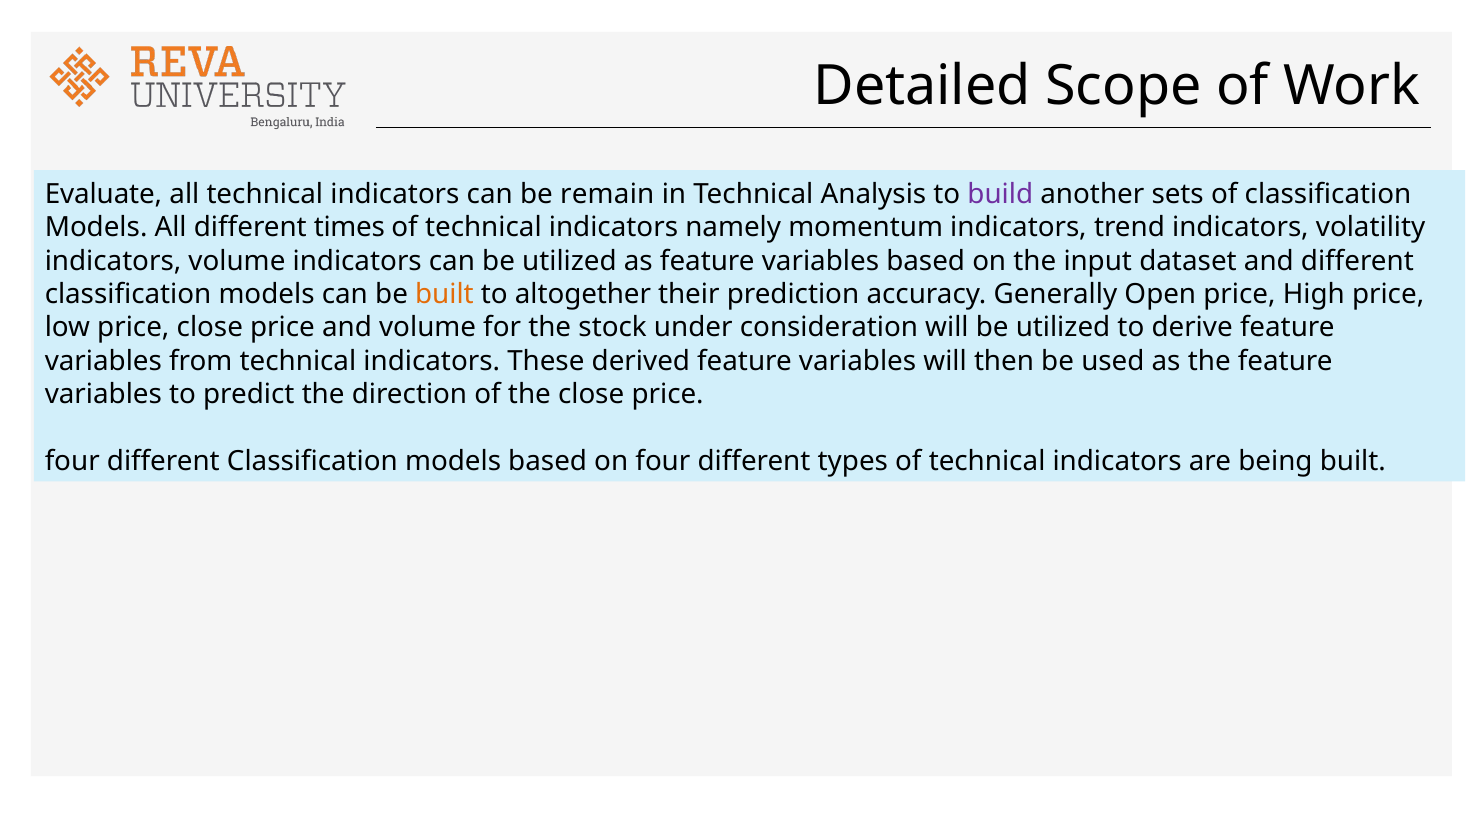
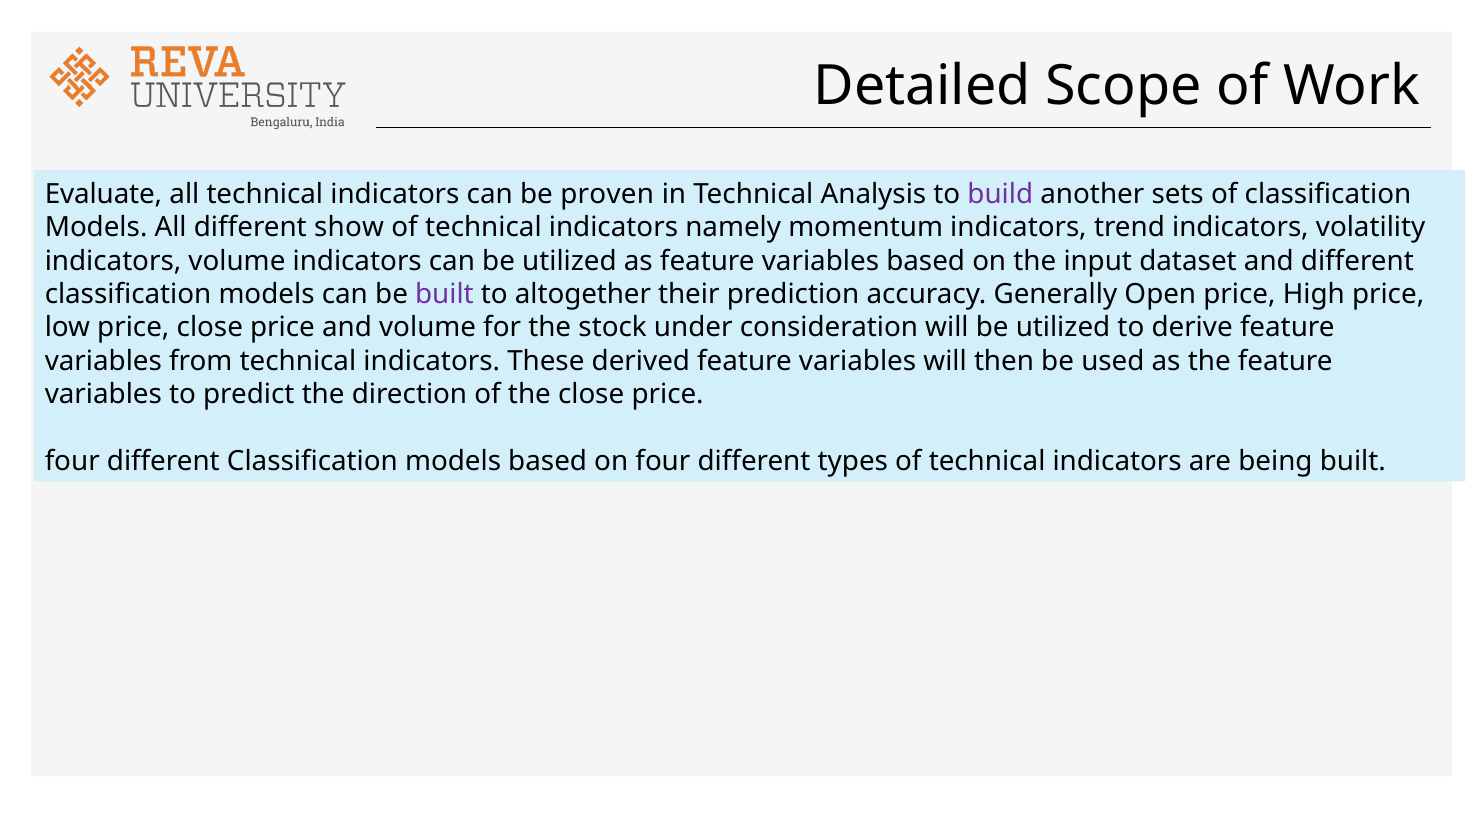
remain: remain -> proven (607, 194)
times: times -> show (349, 228)
built colour: orange -> purple (444, 294)
